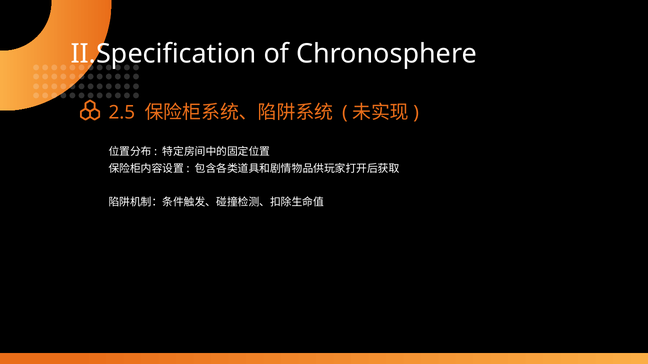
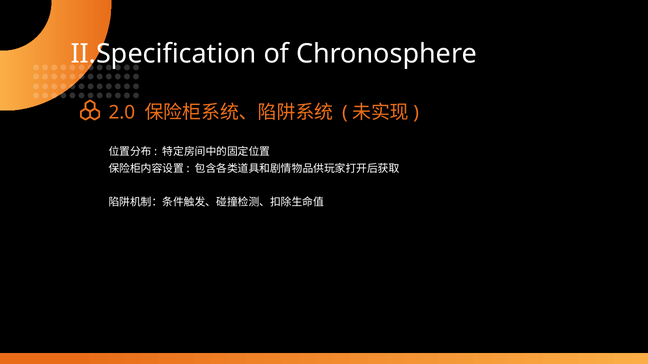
2.5: 2.5 -> 2.0 (122, 113)
